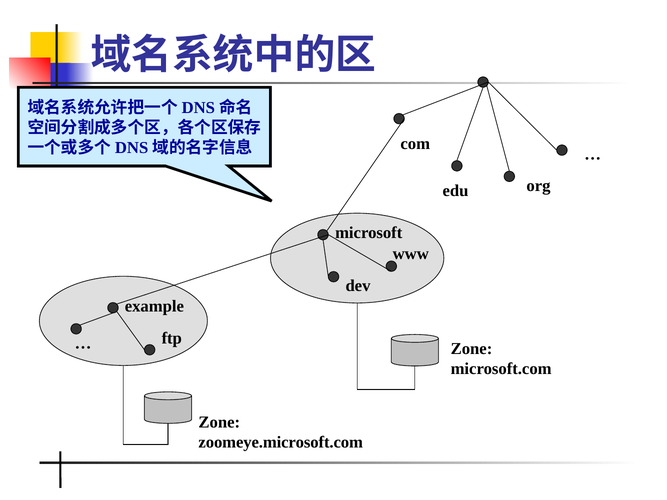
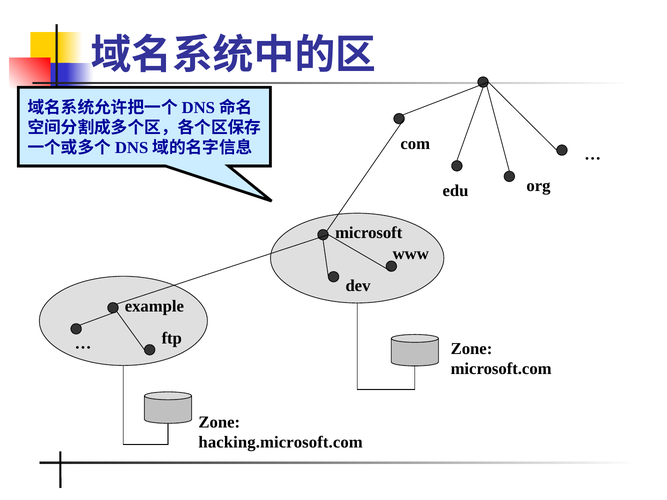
zoomeye.microsoft.com: zoomeye.microsoft.com -> hacking.microsoft.com (281, 442)
